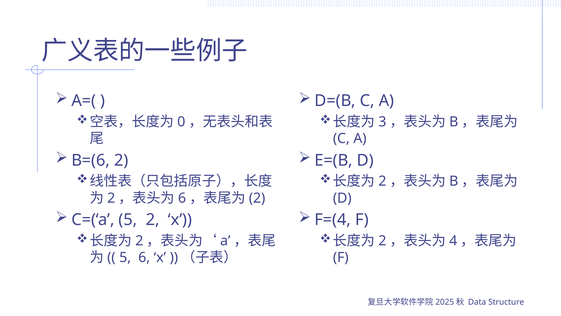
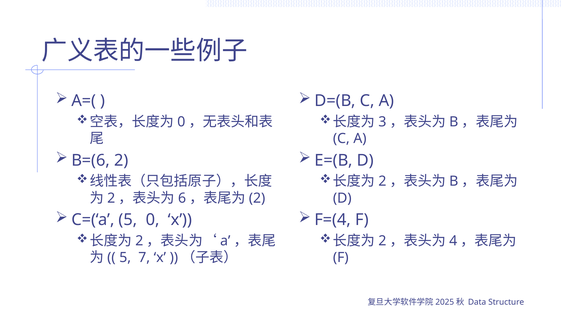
5 2: 2 -> 0 (153, 219)
5 6: 6 -> 7 (144, 257)
